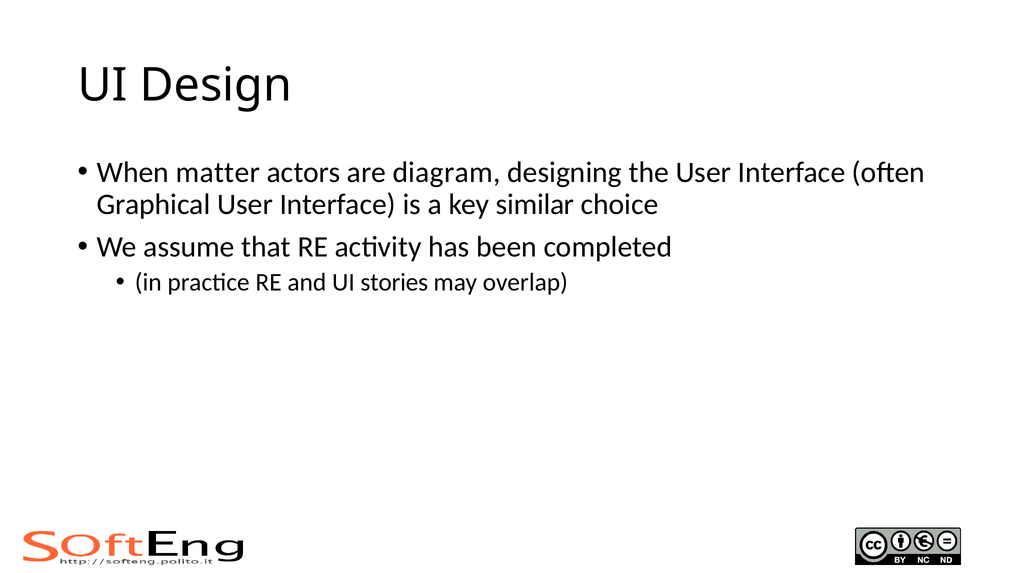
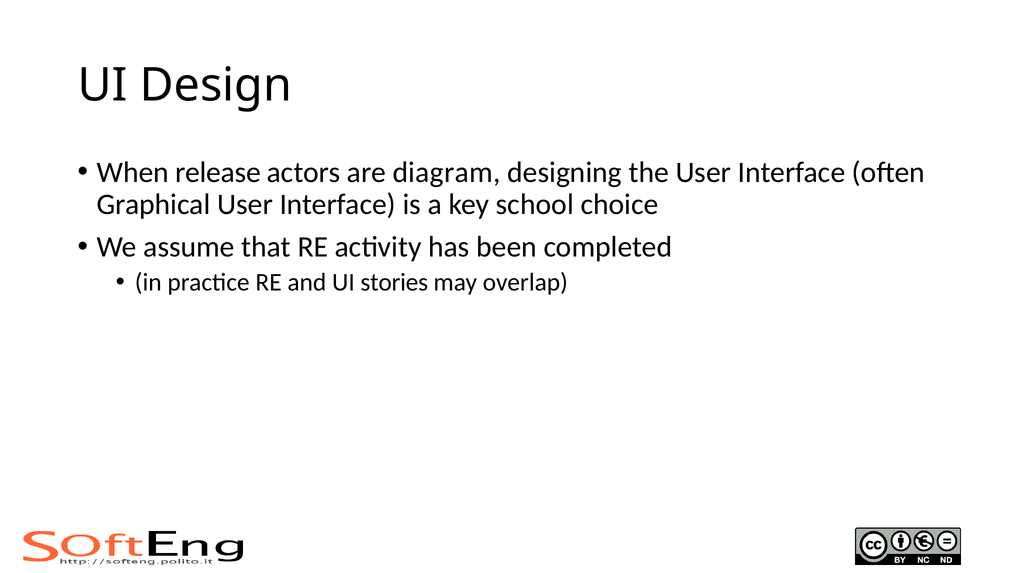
matter: matter -> release (218, 172)
similar: similar -> school (535, 204)
